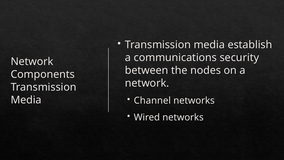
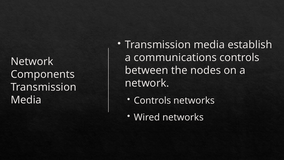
communications security: security -> controls (239, 58)
Channel: Channel -> Controls (152, 100)
